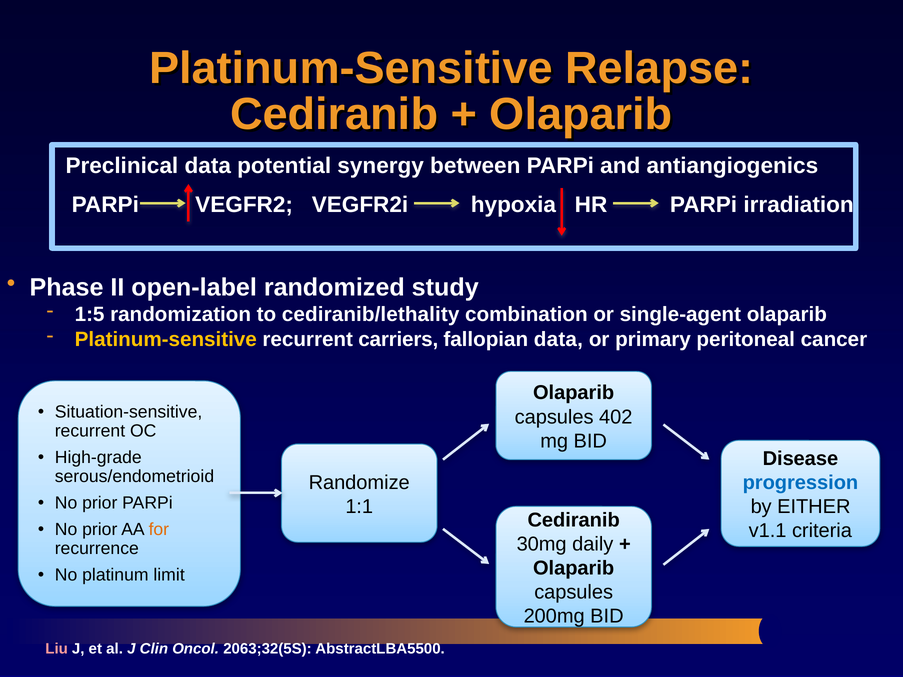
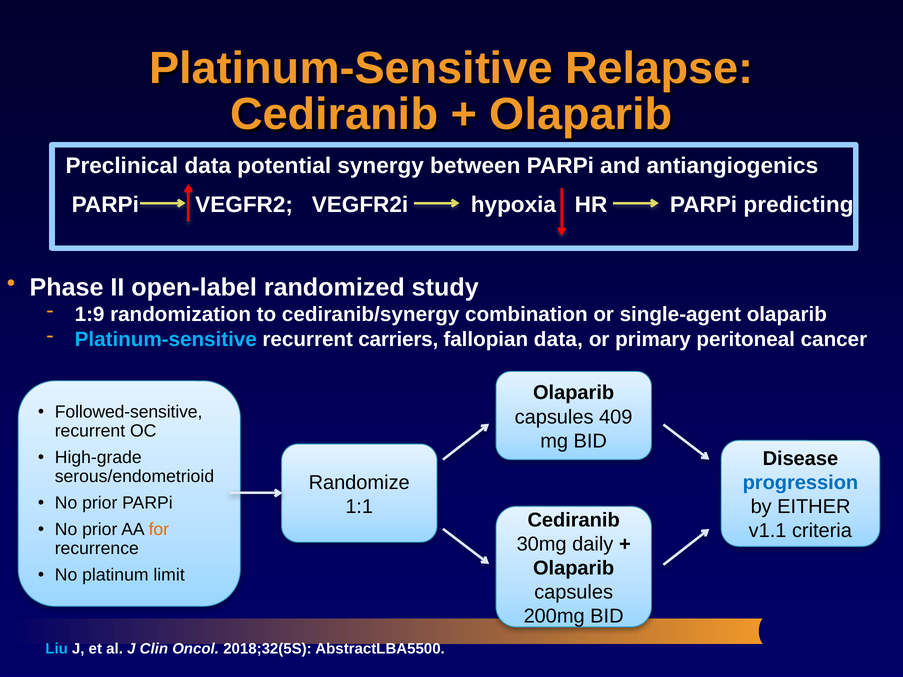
irradiation: irradiation -> predicting (799, 205)
1:5: 1:5 -> 1:9 (90, 315)
cediranib/lethality: cediranib/lethality -> cediranib/synergy (371, 315)
Platinum-sensitive colour: yellow -> light blue (166, 339)
Situation-sensitive: Situation-sensitive -> Followed-sensitive (129, 412)
402: 402 -> 409 (616, 417)
Liu colour: pink -> light blue (57, 649)
2063;32(5S: 2063;32(5S -> 2018;32(5S (267, 649)
